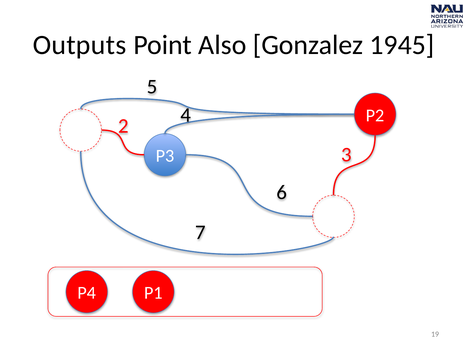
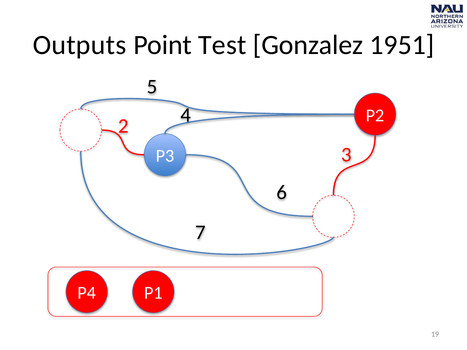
Also: Also -> Test (222, 45)
1945: 1945 -> 1951 (402, 45)
